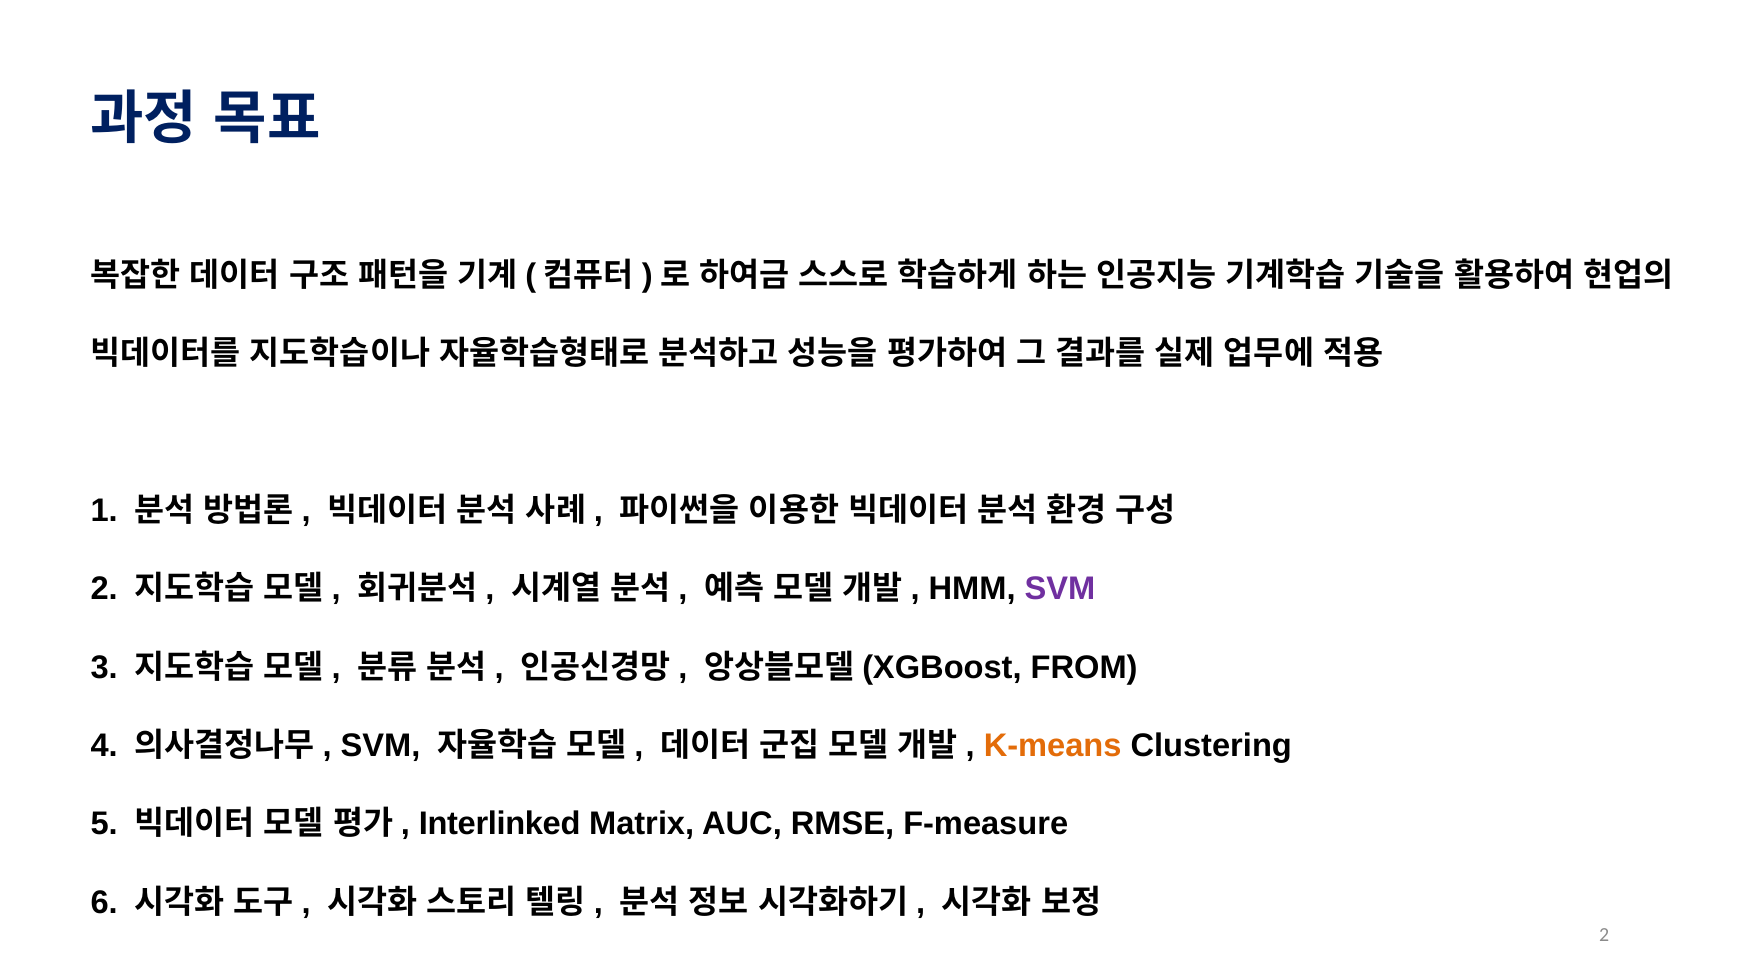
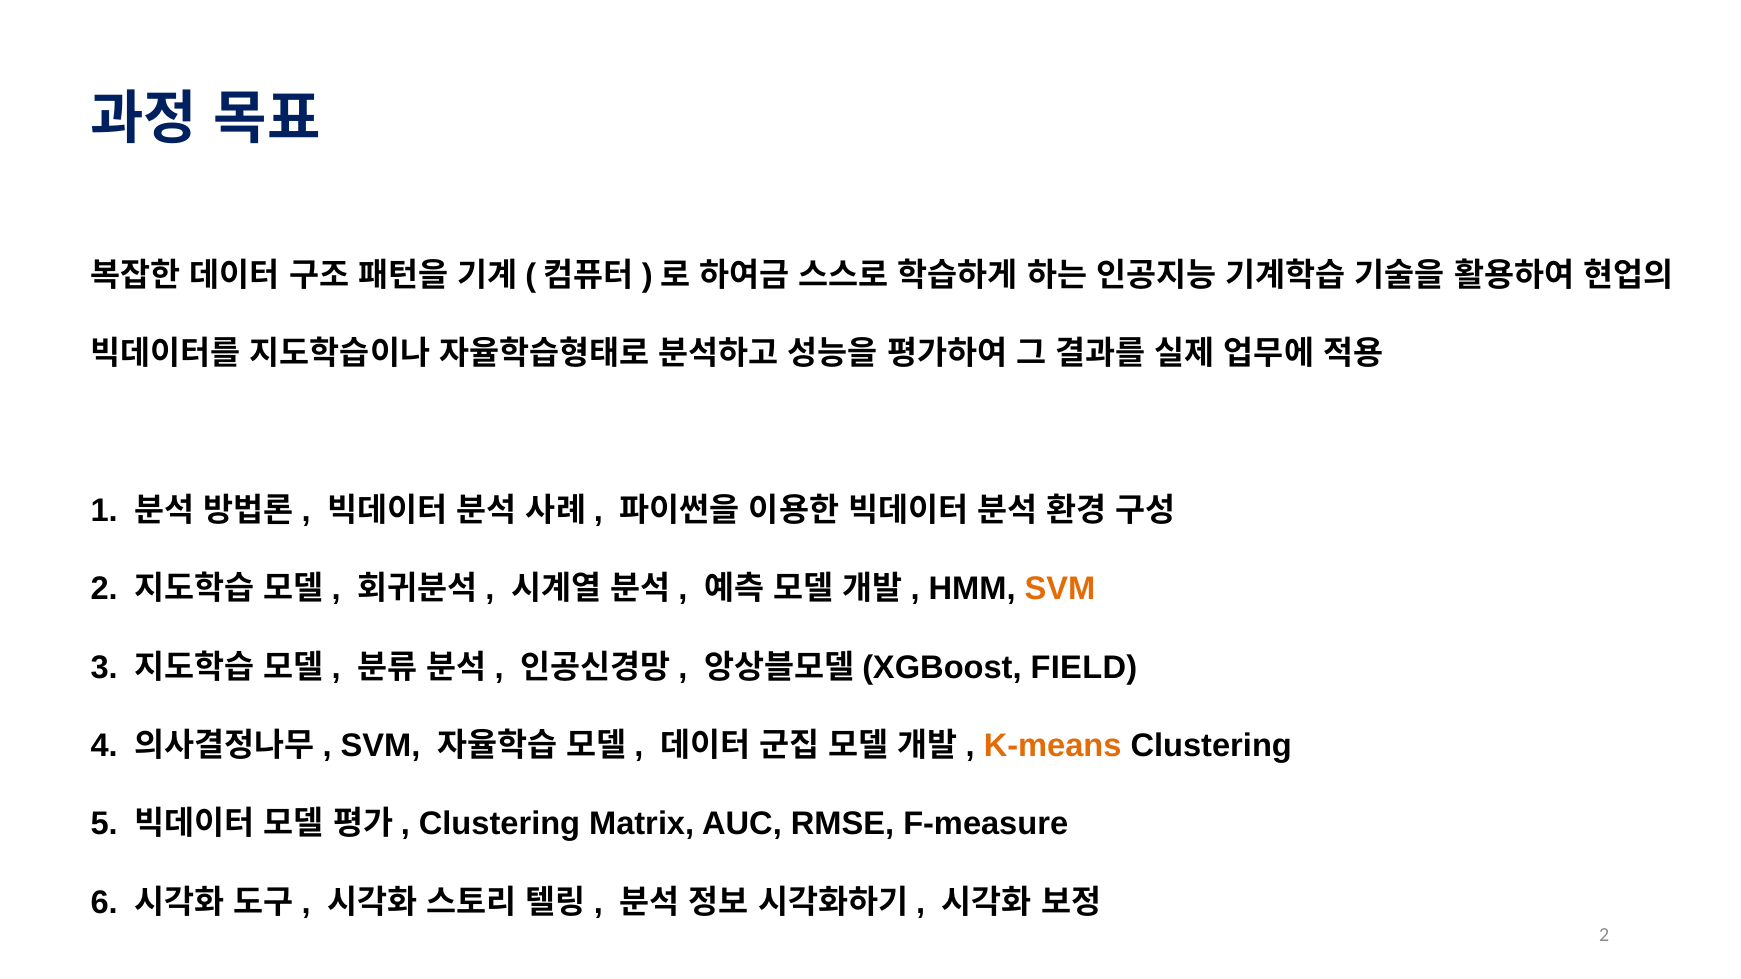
SVM colour: purple -> orange (1060, 589)
FROM: FROM -> FIELD (1084, 668)
Interlinked: Interlinked -> Clustering (500, 824)
